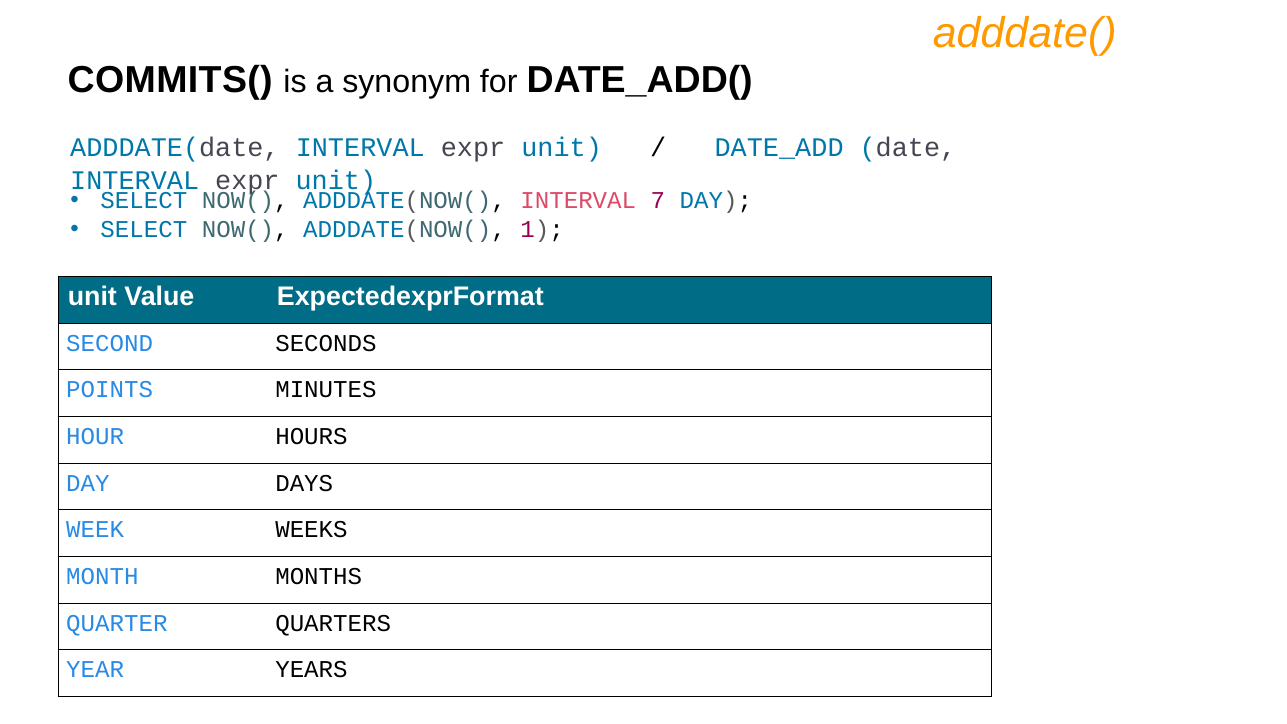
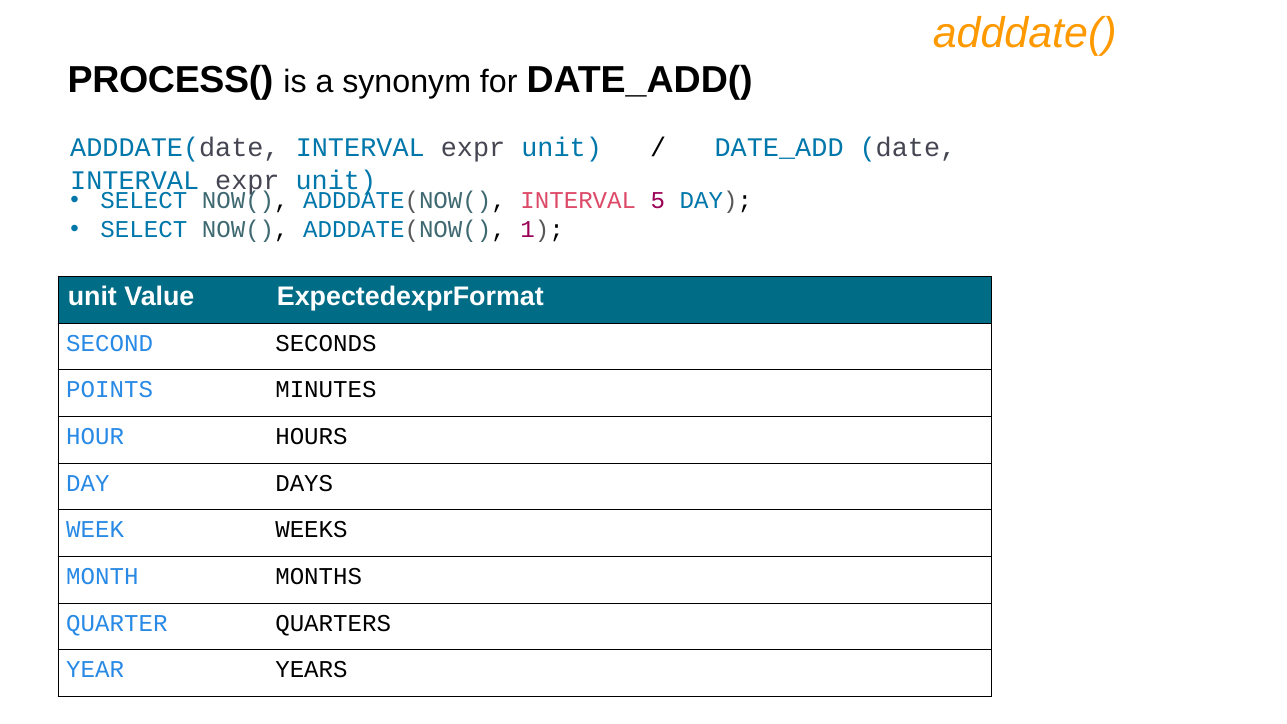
COMMITS(: COMMITS( -> PROCESS( (171, 80)
7: 7 -> 5 (658, 200)
